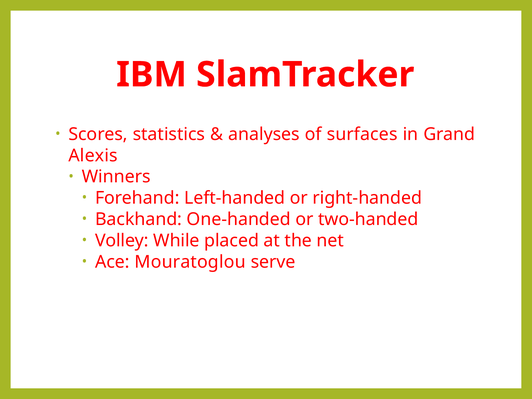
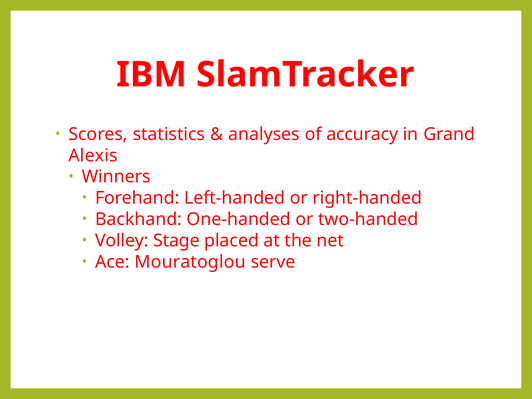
surfaces: surfaces -> accuracy (362, 134)
While: While -> Stage (177, 241)
